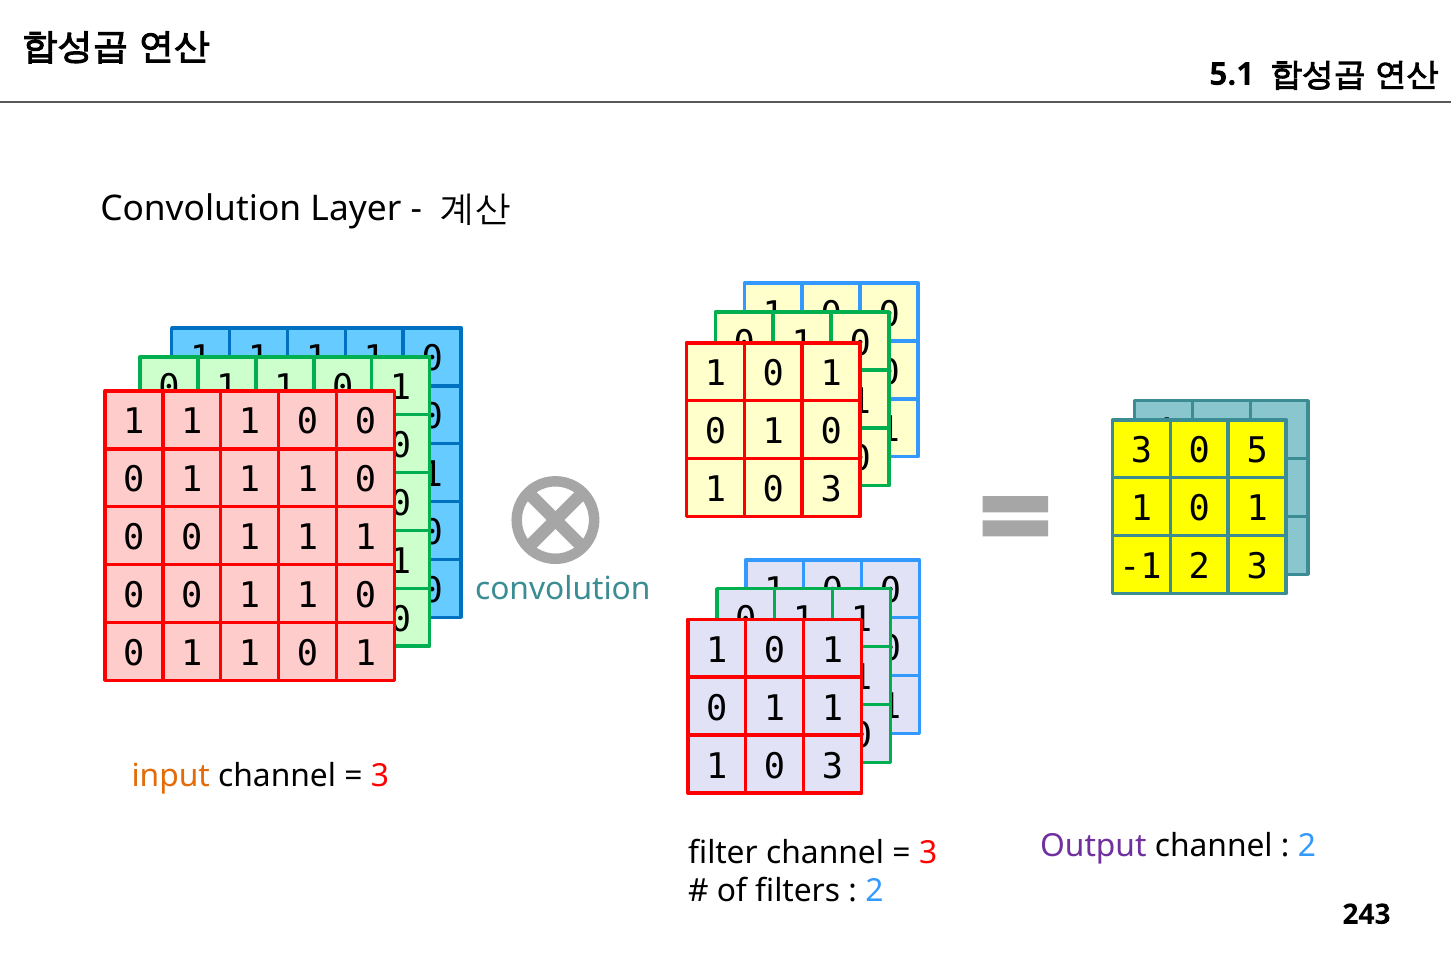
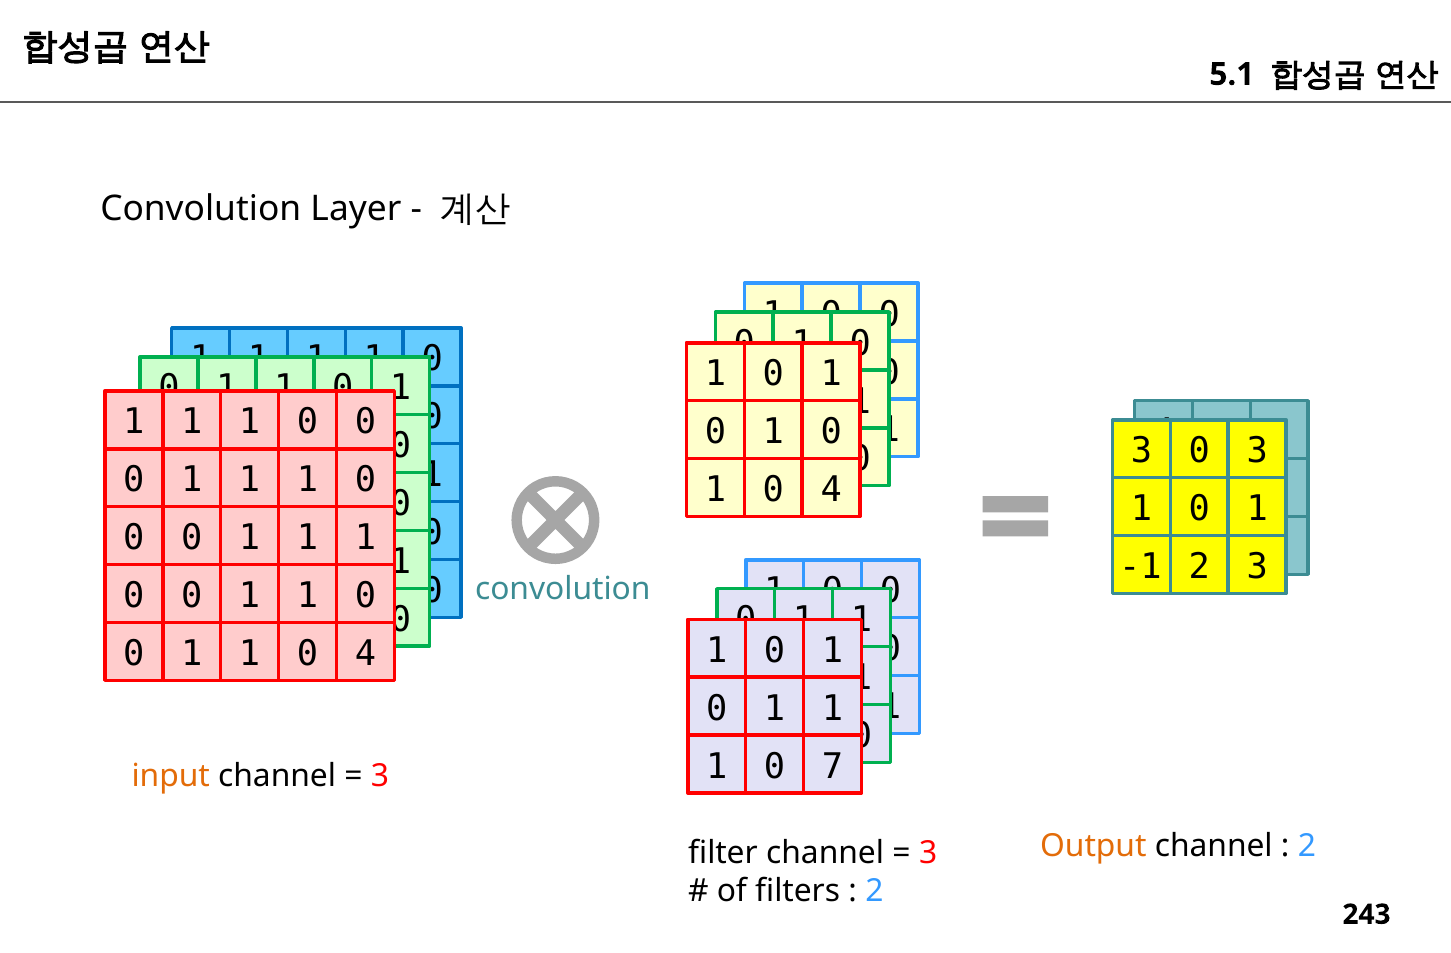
0 5: 5 -> 3 (1257, 451)
3: 3 -> 4 (831, 490)
1: 1 -> 4 (365, 654)
3: 3 -> 7 (833, 767)
Output colour: purple -> orange (1093, 846)
